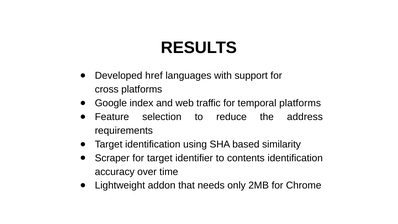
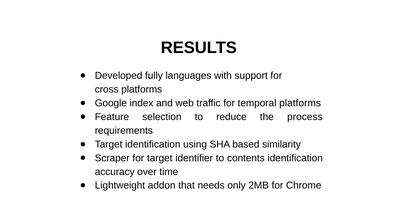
href: href -> fully (154, 76)
address: address -> process (305, 117)
